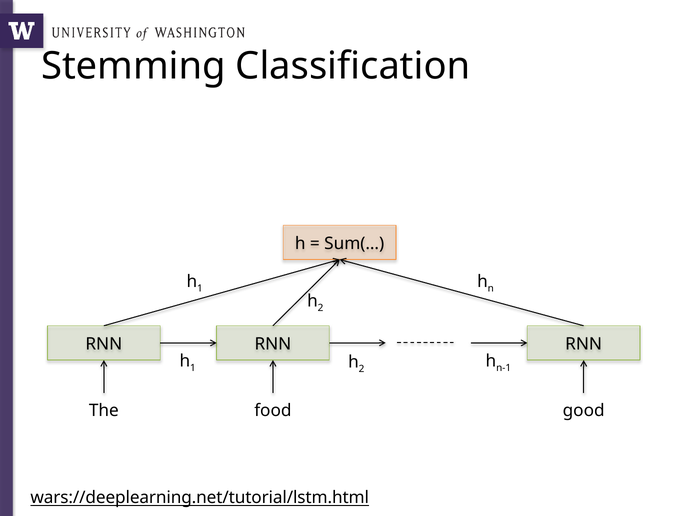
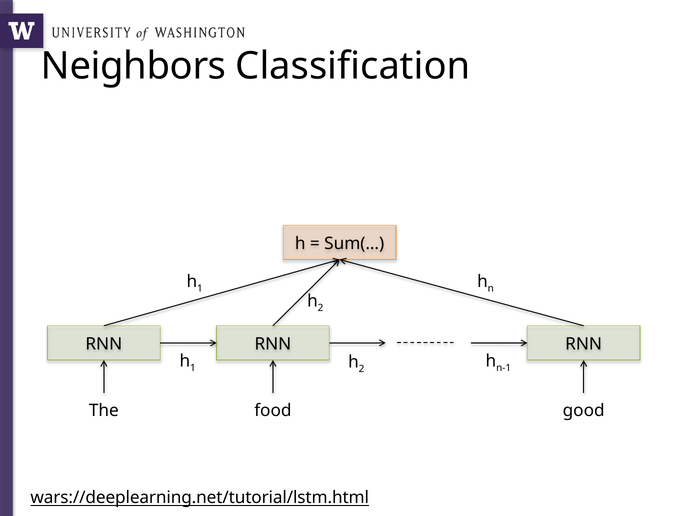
Stemming: Stemming -> Neighbors (134, 66)
